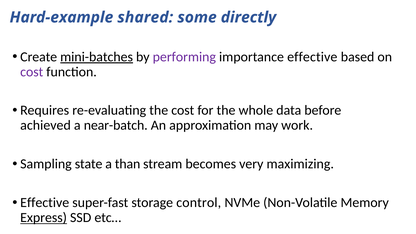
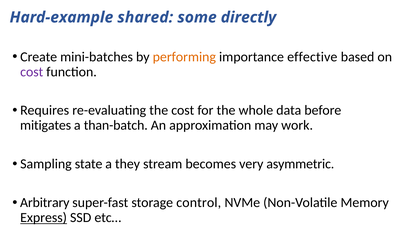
mini-batches underline: present -> none (97, 57)
performing colour: purple -> orange (184, 57)
achieved: achieved -> mitigates (46, 125)
near-batch: near-batch -> than-batch (116, 125)
than: than -> they (128, 164)
maximizing: maximizing -> asymmetric (300, 164)
Effective: Effective -> Arbitrary (45, 203)
